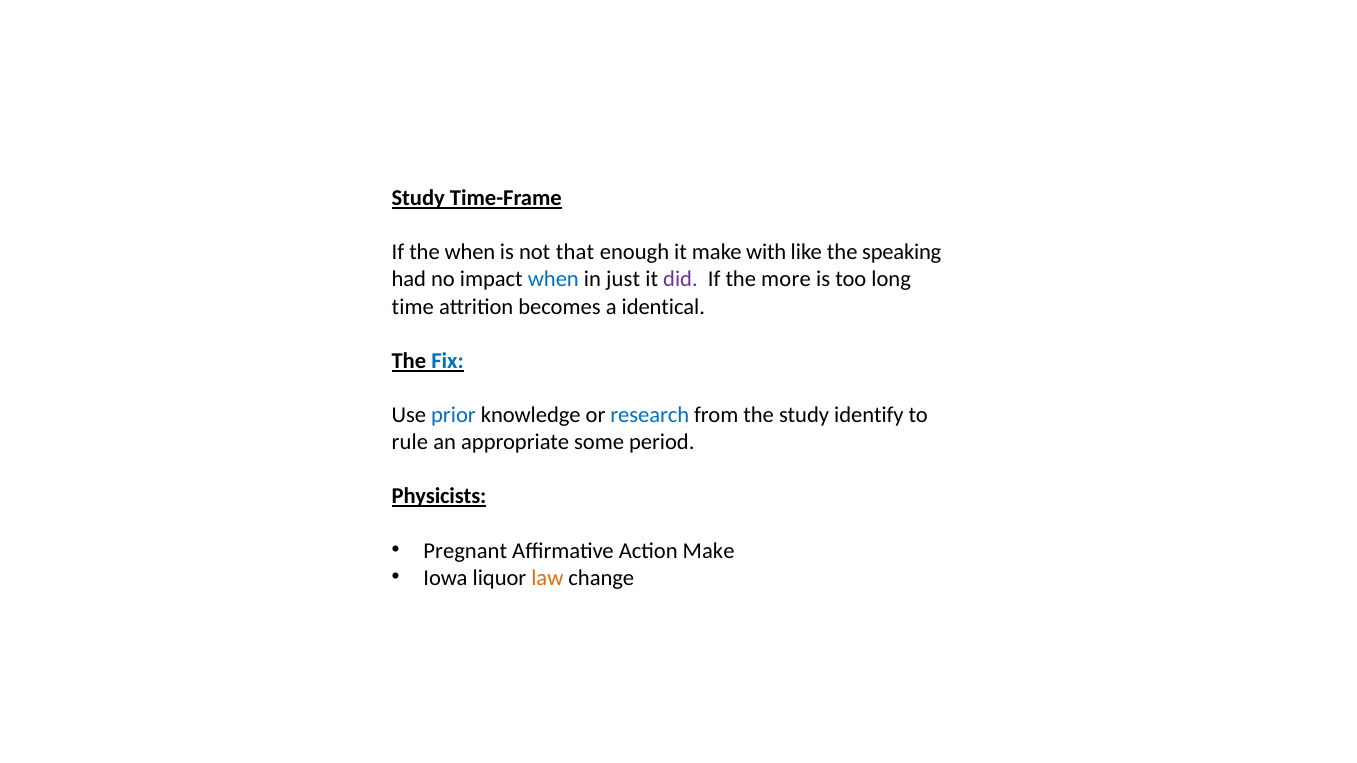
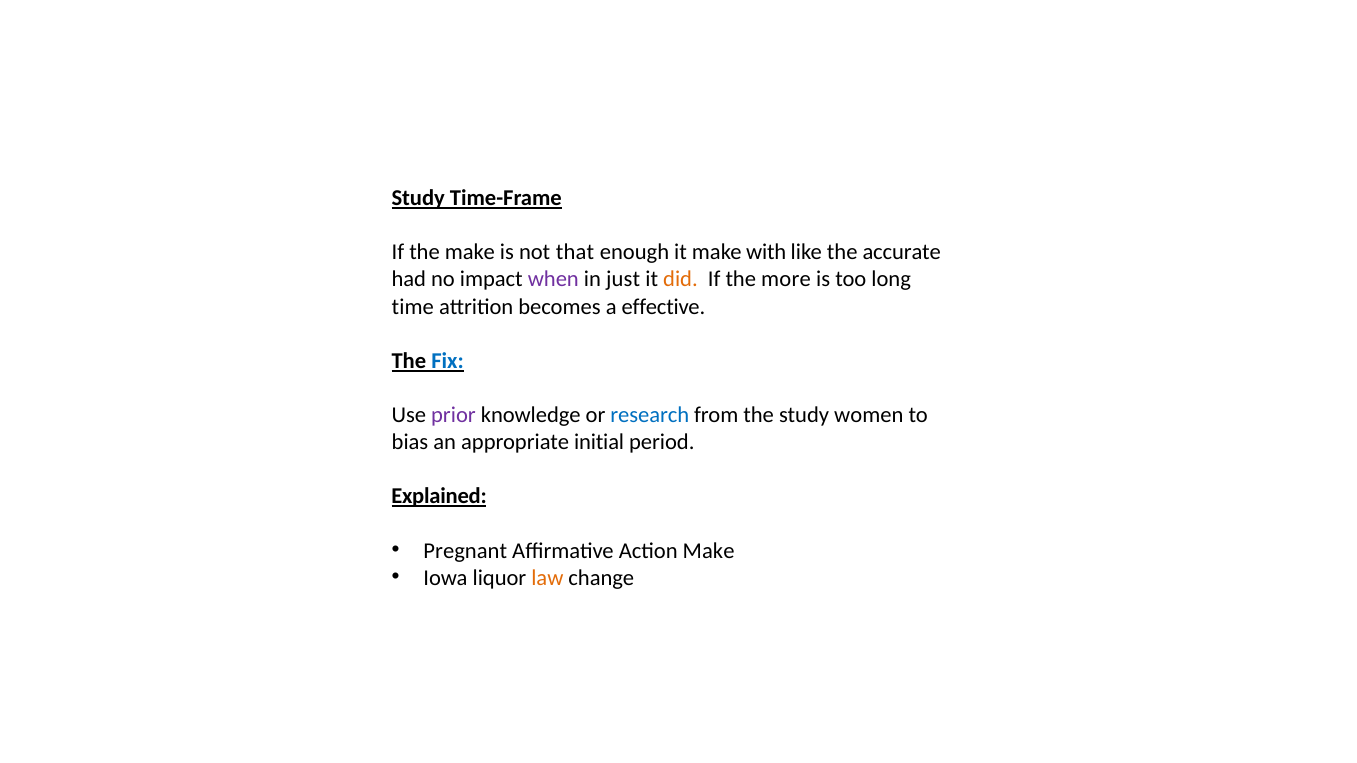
the when: when -> make (470, 252)
speaking: speaking -> accurate (902, 252)
when colour: blue -> purple (553, 280)
did colour: purple -> orange (680, 280)
identical: identical -> effective (663, 307)
prior colour: blue -> purple (453, 415)
identify: identify -> women (869, 415)
rule: rule -> bias (410, 442)
some: some -> initial (599, 442)
Physicists: Physicists -> Explained (439, 497)
